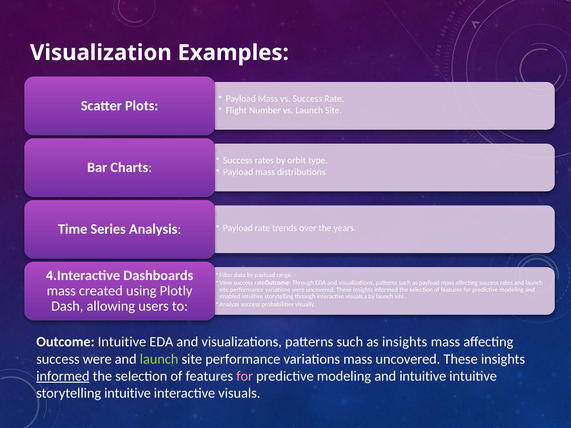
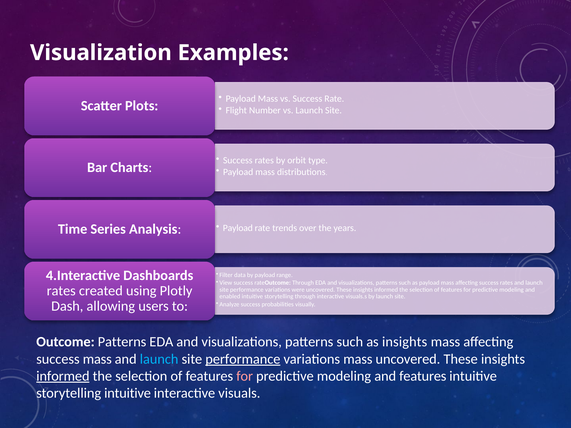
mass: mass -> rates (61, 291)
Outcome Intuitive: Intuitive -> Patterns (122, 342)
success were: were -> mass (97, 359)
launch colour: light green -> light blue (159, 359)
performance underline: none -> present (243, 359)
and intuitive: intuitive -> features (423, 376)
